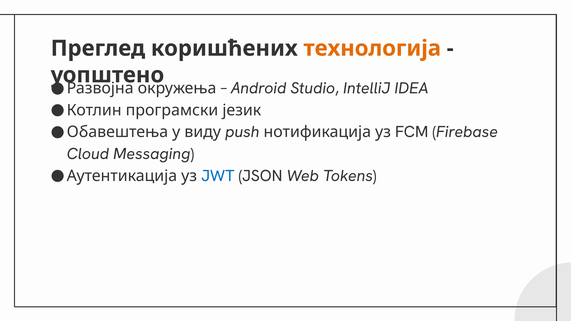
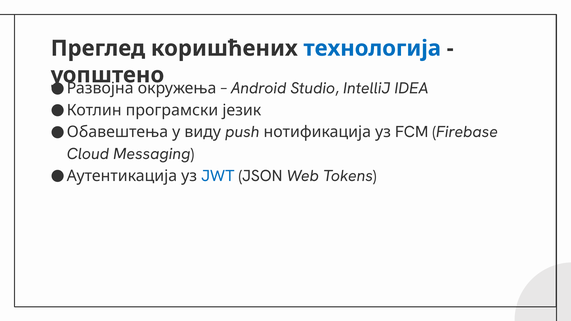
технологија colour: orange -> blue (372, 48)
